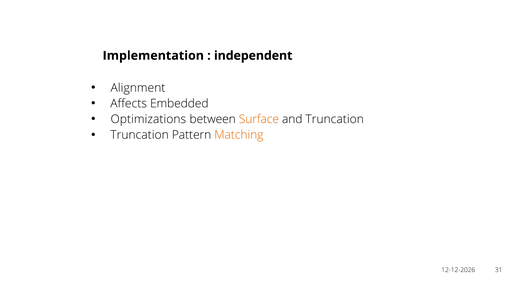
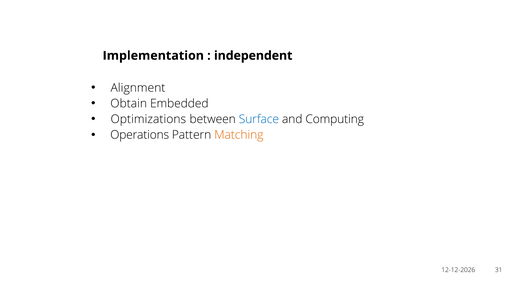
Affects: Affects -> Obtain (129, 104)
Surface colour: orange -> blue (259, 120)
and Truncation: Truncation -> Computing (335, 120)
Truncation: Truncation -> Operations (140, 135)
